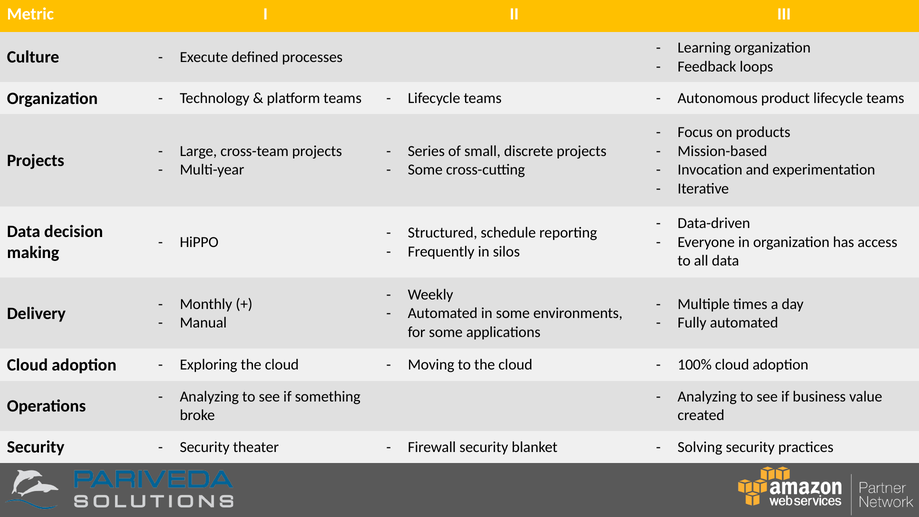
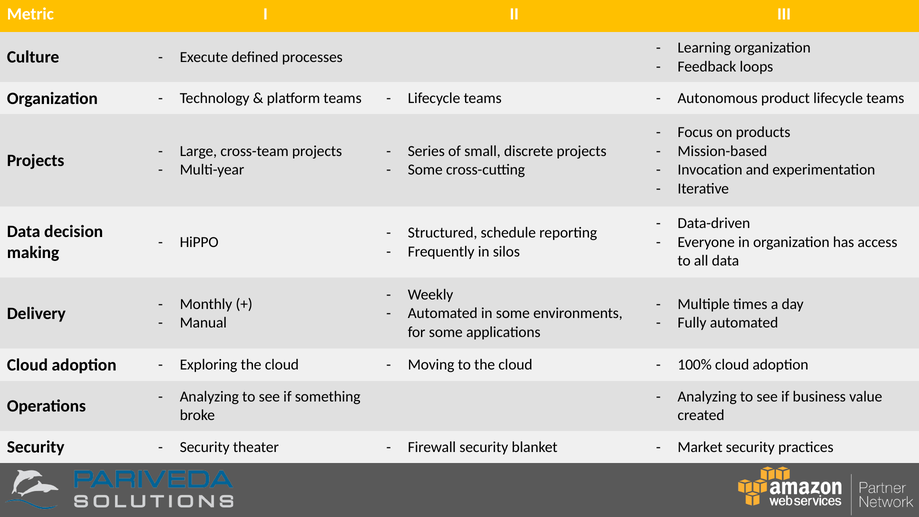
Solving: Solving -> Market (700, 447)
